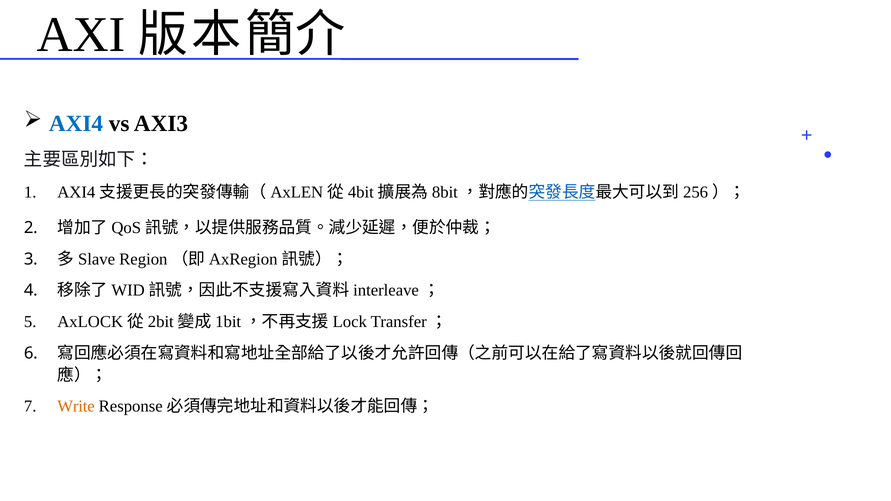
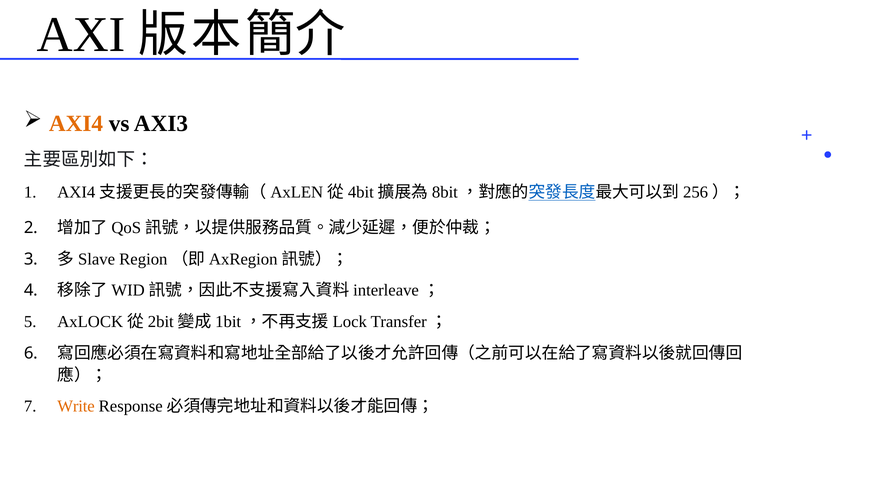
AXI4 colour: blue -> orange (76, 123)
